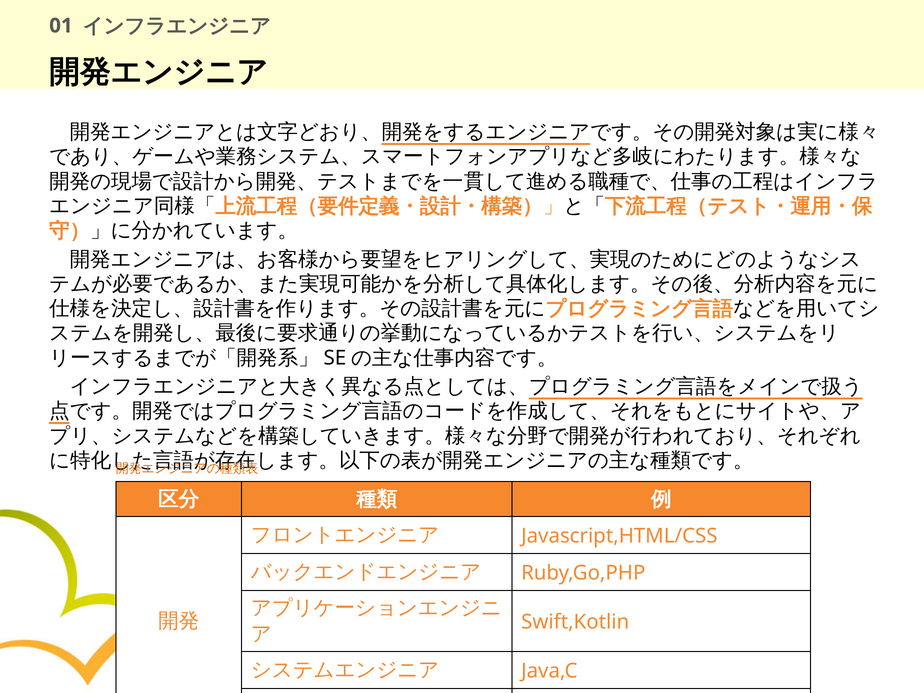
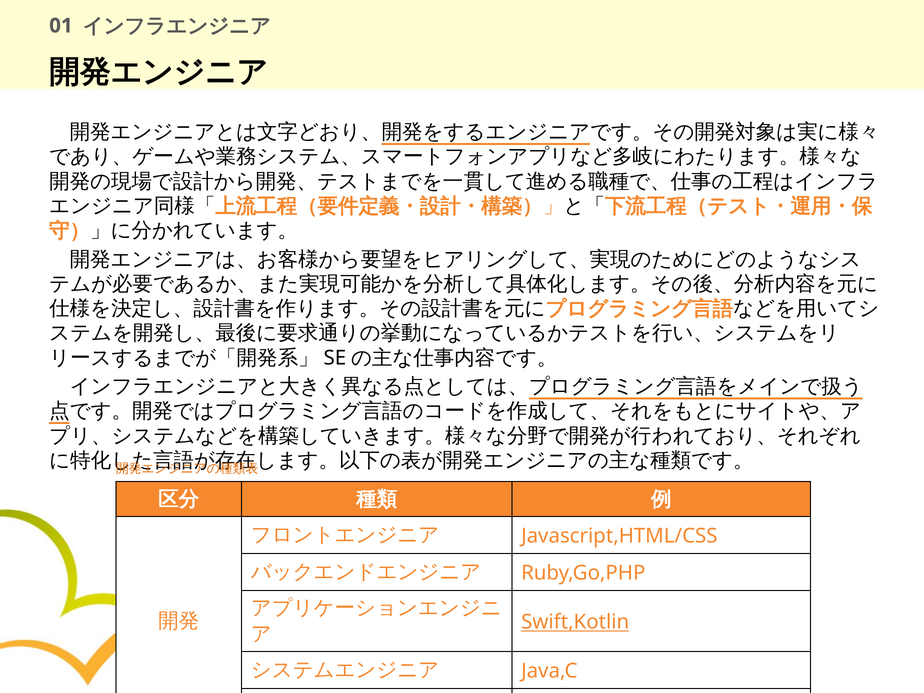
Swift,Kotlin underline: none -> present (575, 622)
